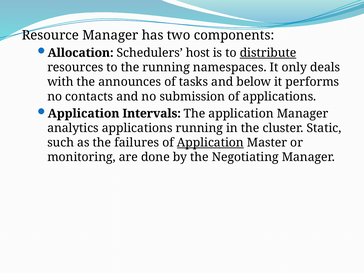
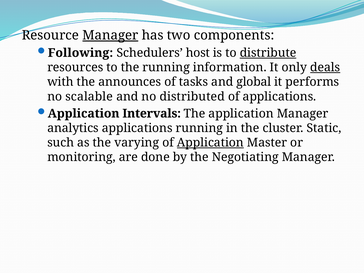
Manager underline: none -> present (110, 35)
Allocation: Allocation -> Following (80, 53)
namespaces: namespaces -> information (230, 67)
deals underline: none -> present (325, 67)
below: below -> global (254, 82)
contacts: contacts -> scalable (89, 97)
submission: submission -> distributed (192, 97)
failures: failures -> varying (137, 143)
